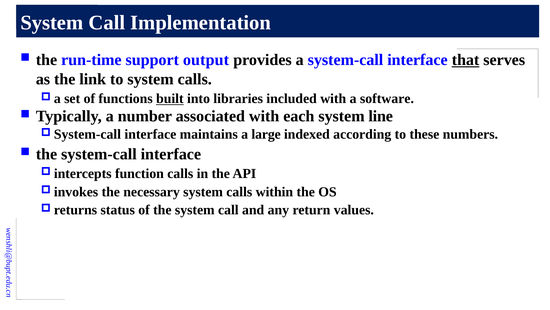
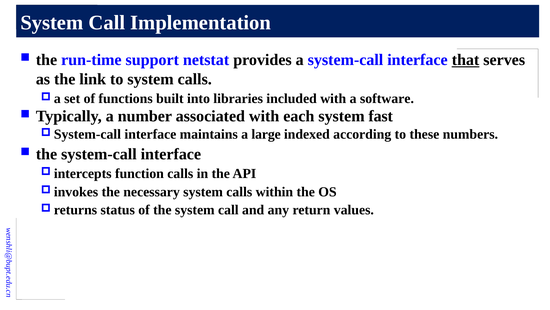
output: output -> netstat (206, 60)
built underline: present -> none (170, 99)
line: line -> fast (381, 116)
